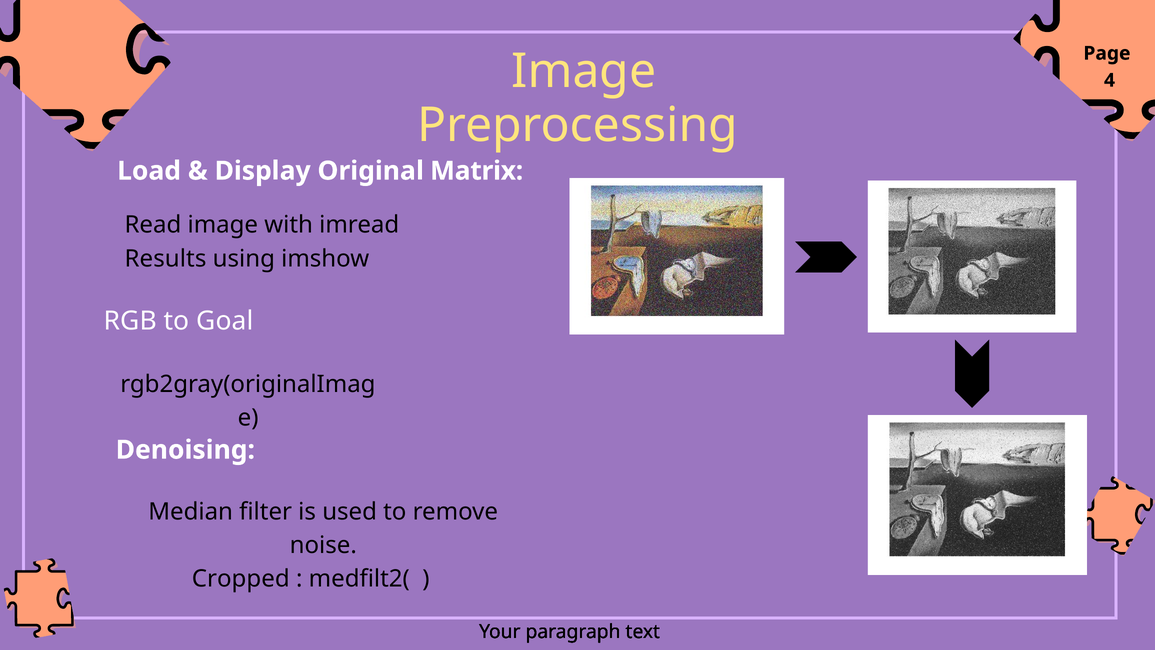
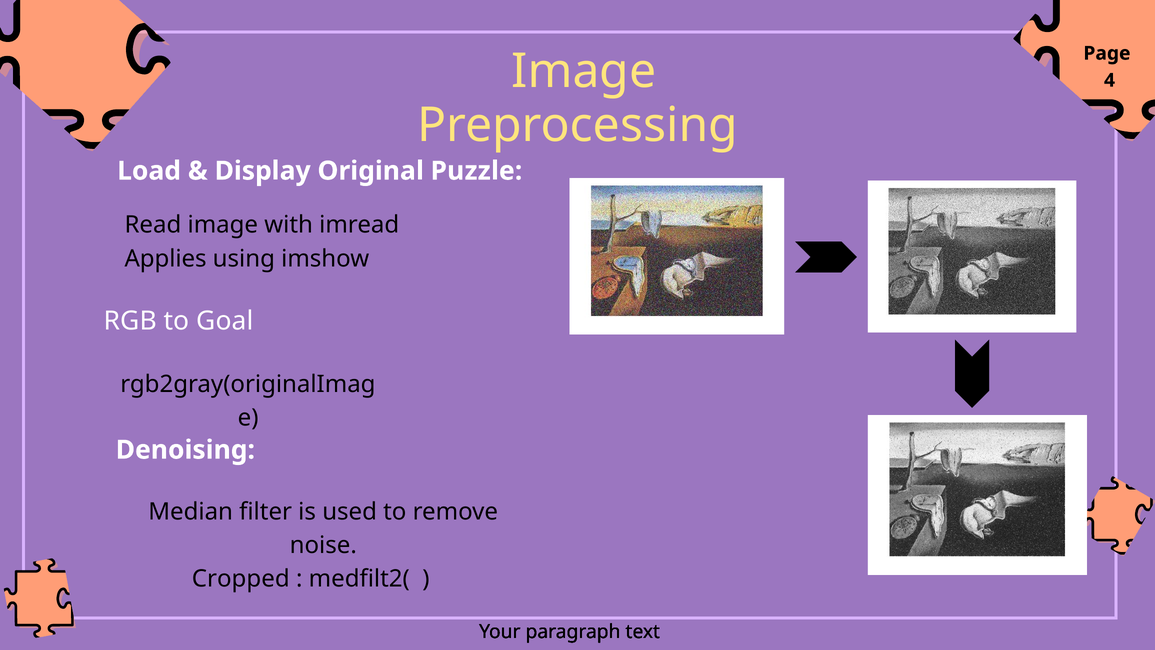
Matrix: Matrix -> Puzzle (476, 171)
Results: Results -> Applies (166, 259)
